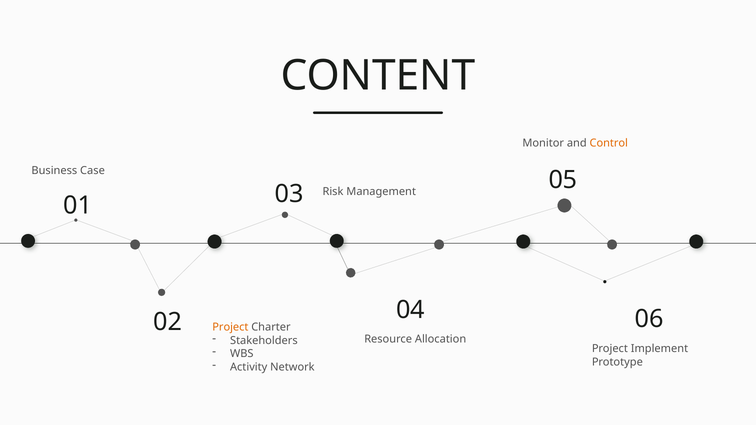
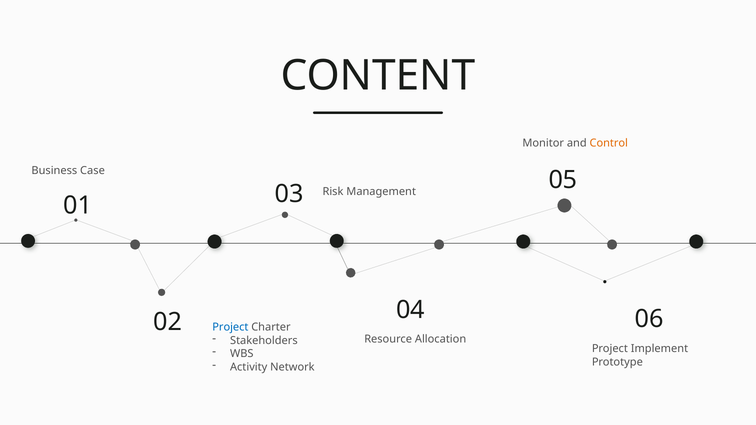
Project colour: orange -> blue (230, 327)
